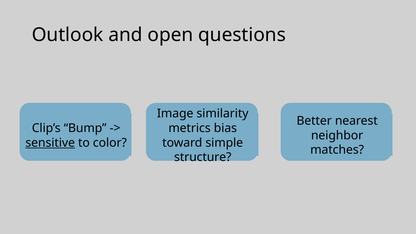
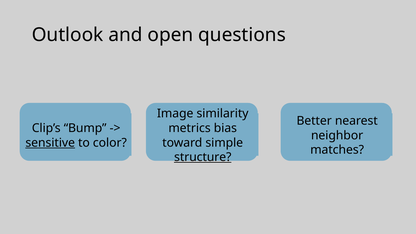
structure underline: none -> present (203, 157)
